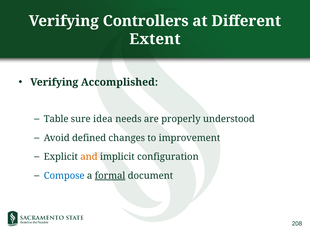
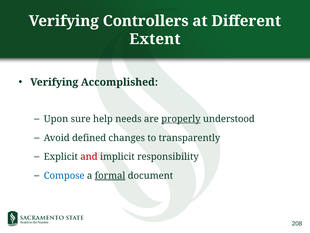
Table: Table -> Upon (56, 119)
idea: idea -> help (103, 119)
properly underline: none -> present (181, 119)
improvement: improvement -> transparently (189, 138)
and colour: orange -> red (89, 157)
configuration: configuration -> responsibility (168, 157)
